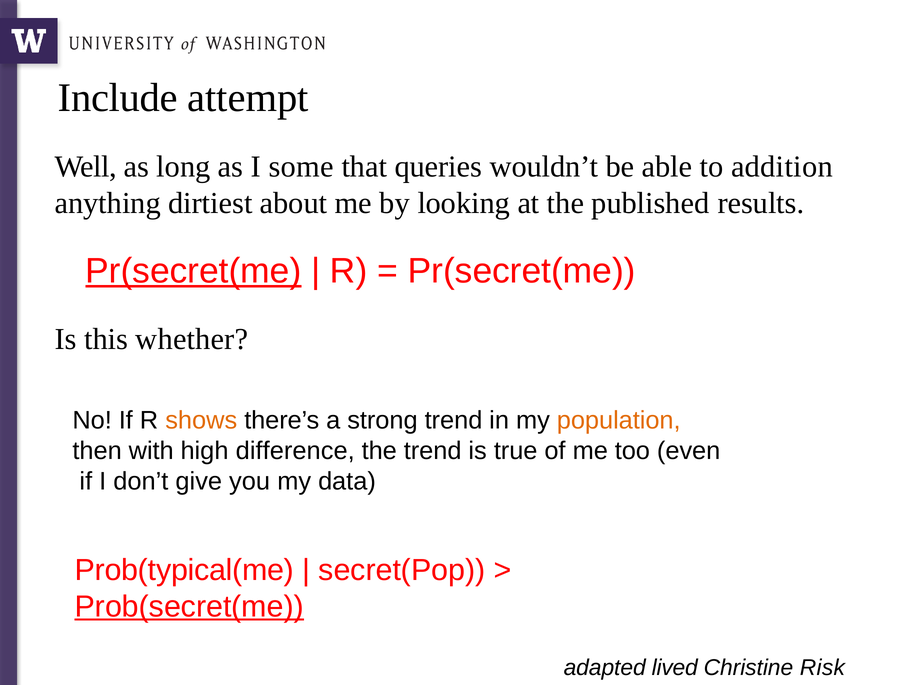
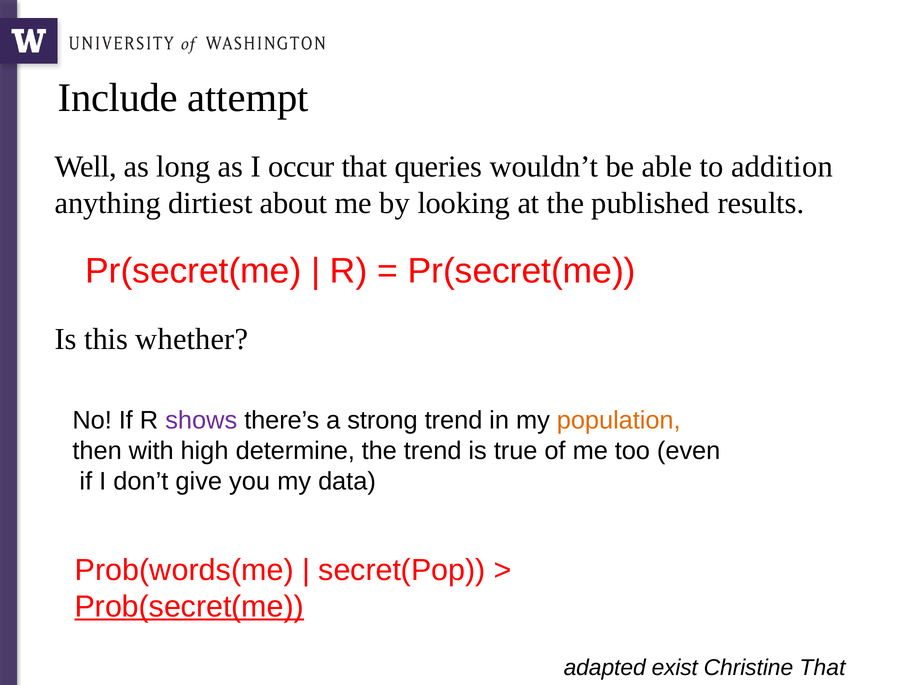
some: some -> occur (301, 167)
Pr(secret(me underline: present -> none (193, 271)
shows colour: orange -> purple (201, 421)
difference: difference -> determine (295, 451)
Prob(typical(me: Prob(typical(me -> Prob(words(me (184, 570)
lived: lived -> exist (675, 668)
Christine Risk: Risk -> That (822, 668)
